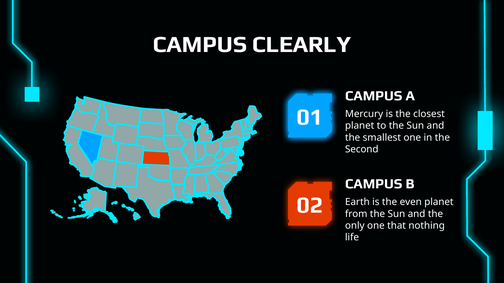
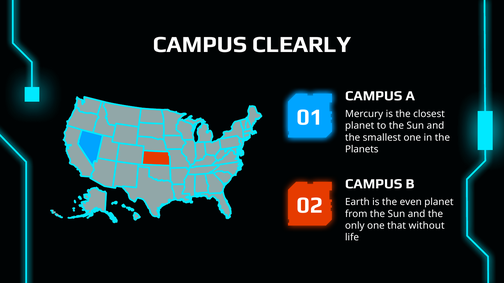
Second: Second -> Planets (362, 149)
nothing: nothing -> without (427, 226)
